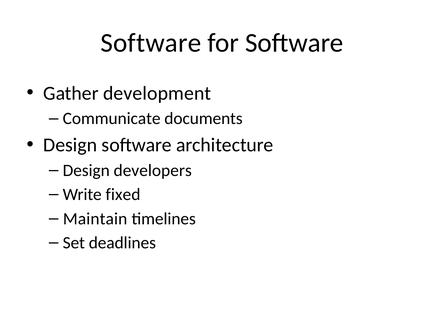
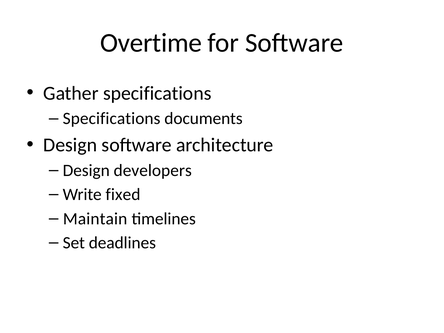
Software: Software -> Overtime (151, 43)
Gather development: development -> specifications (157, 93)
Communicate: Communicate -> Specifications (112, 119)
